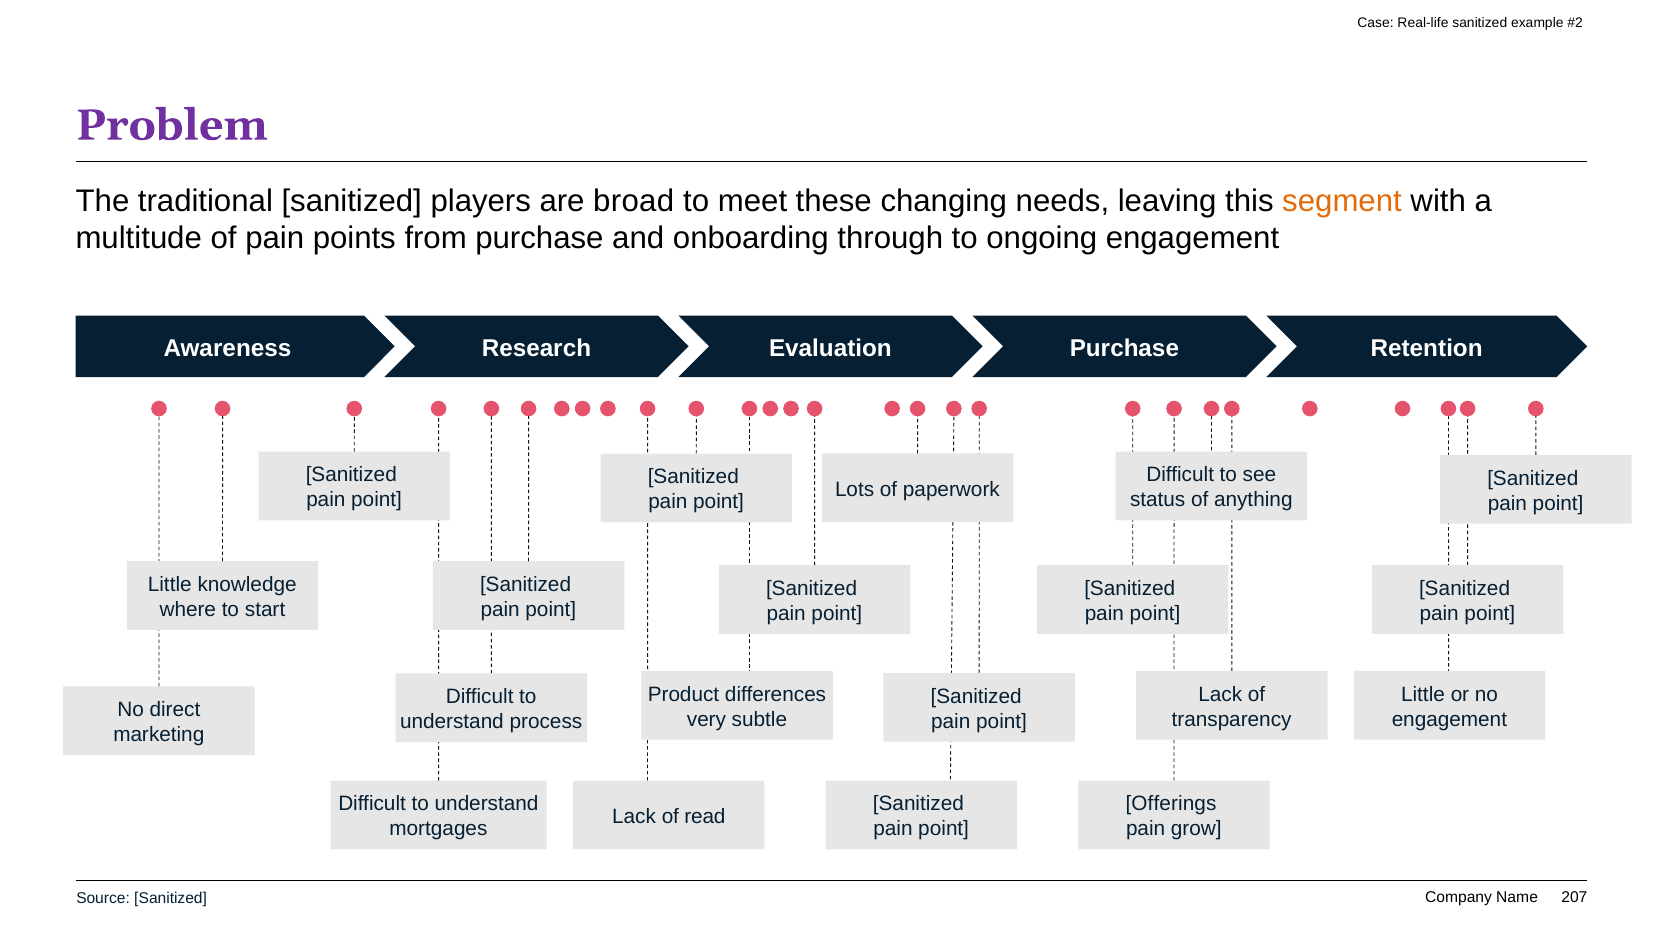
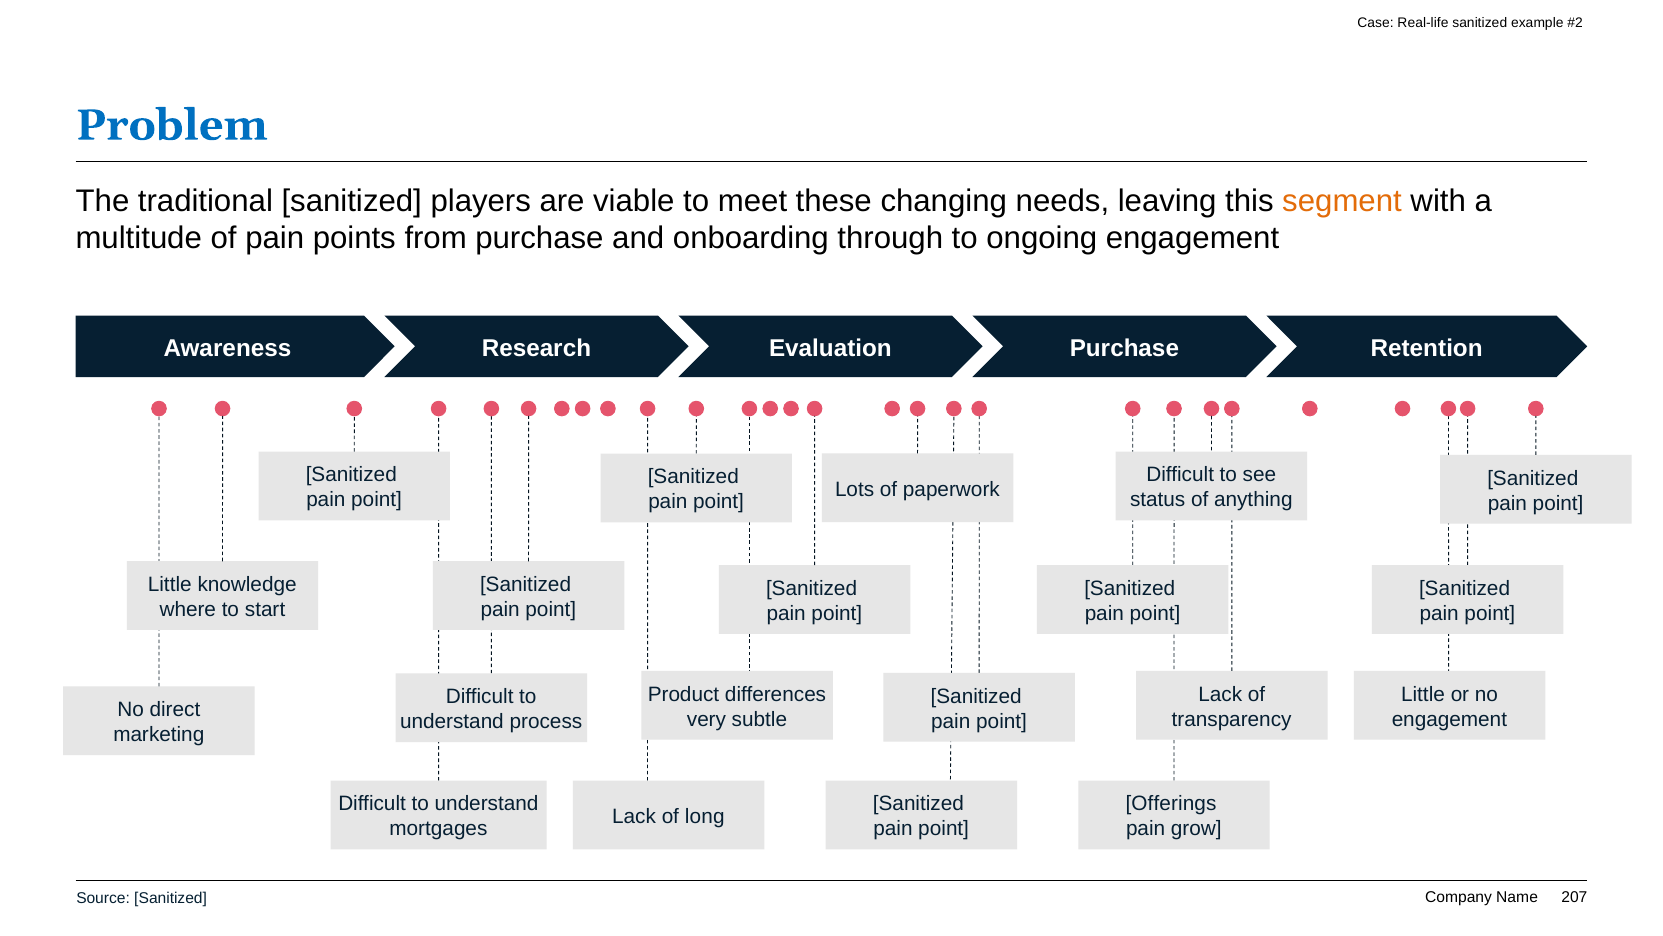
Problem colour: purple -> blue (172, 125)
broad: broad -> viable (634, 201)
read: read -> long (705, 816)
